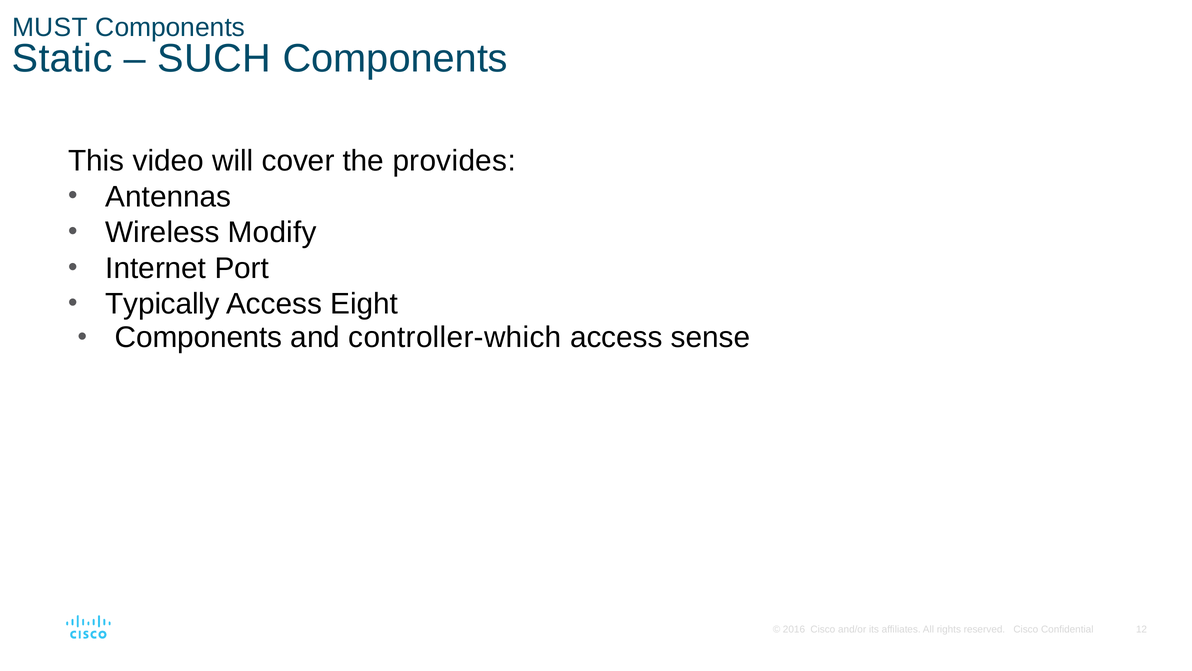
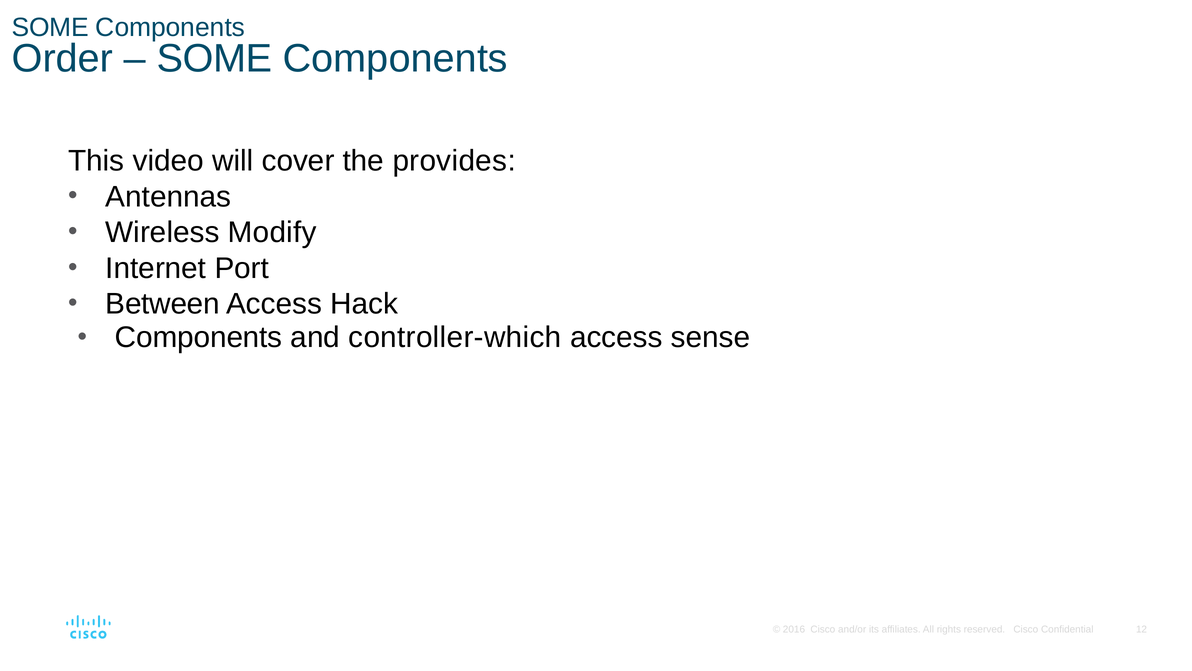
MUST: MUST -> SOME (50, 27)
Static: Static -> Order (62, 59)
SUCH: SUCH -> SOME (214, 59)
Typically: Typically -> Between (163, 304)
Eight: Eight -> Hack (364, 304)
